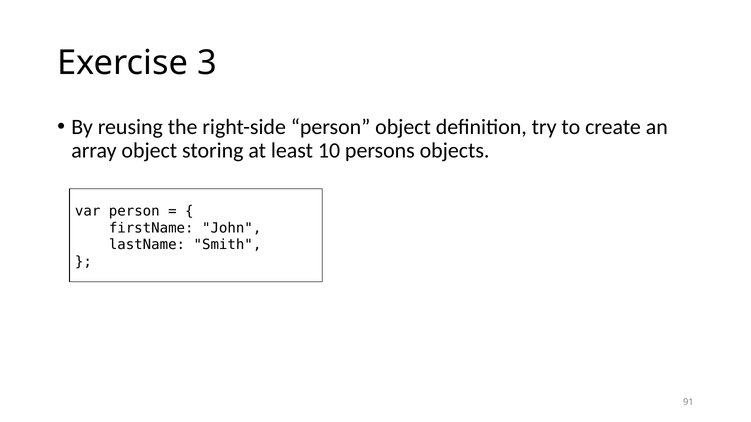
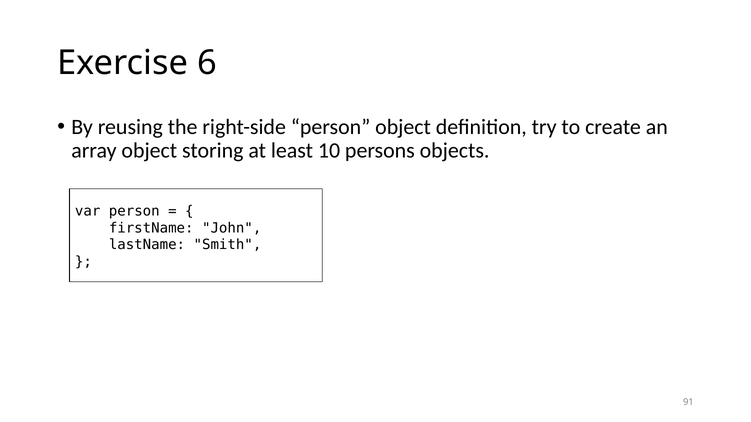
3: 3 -> 6 (207, 63)
